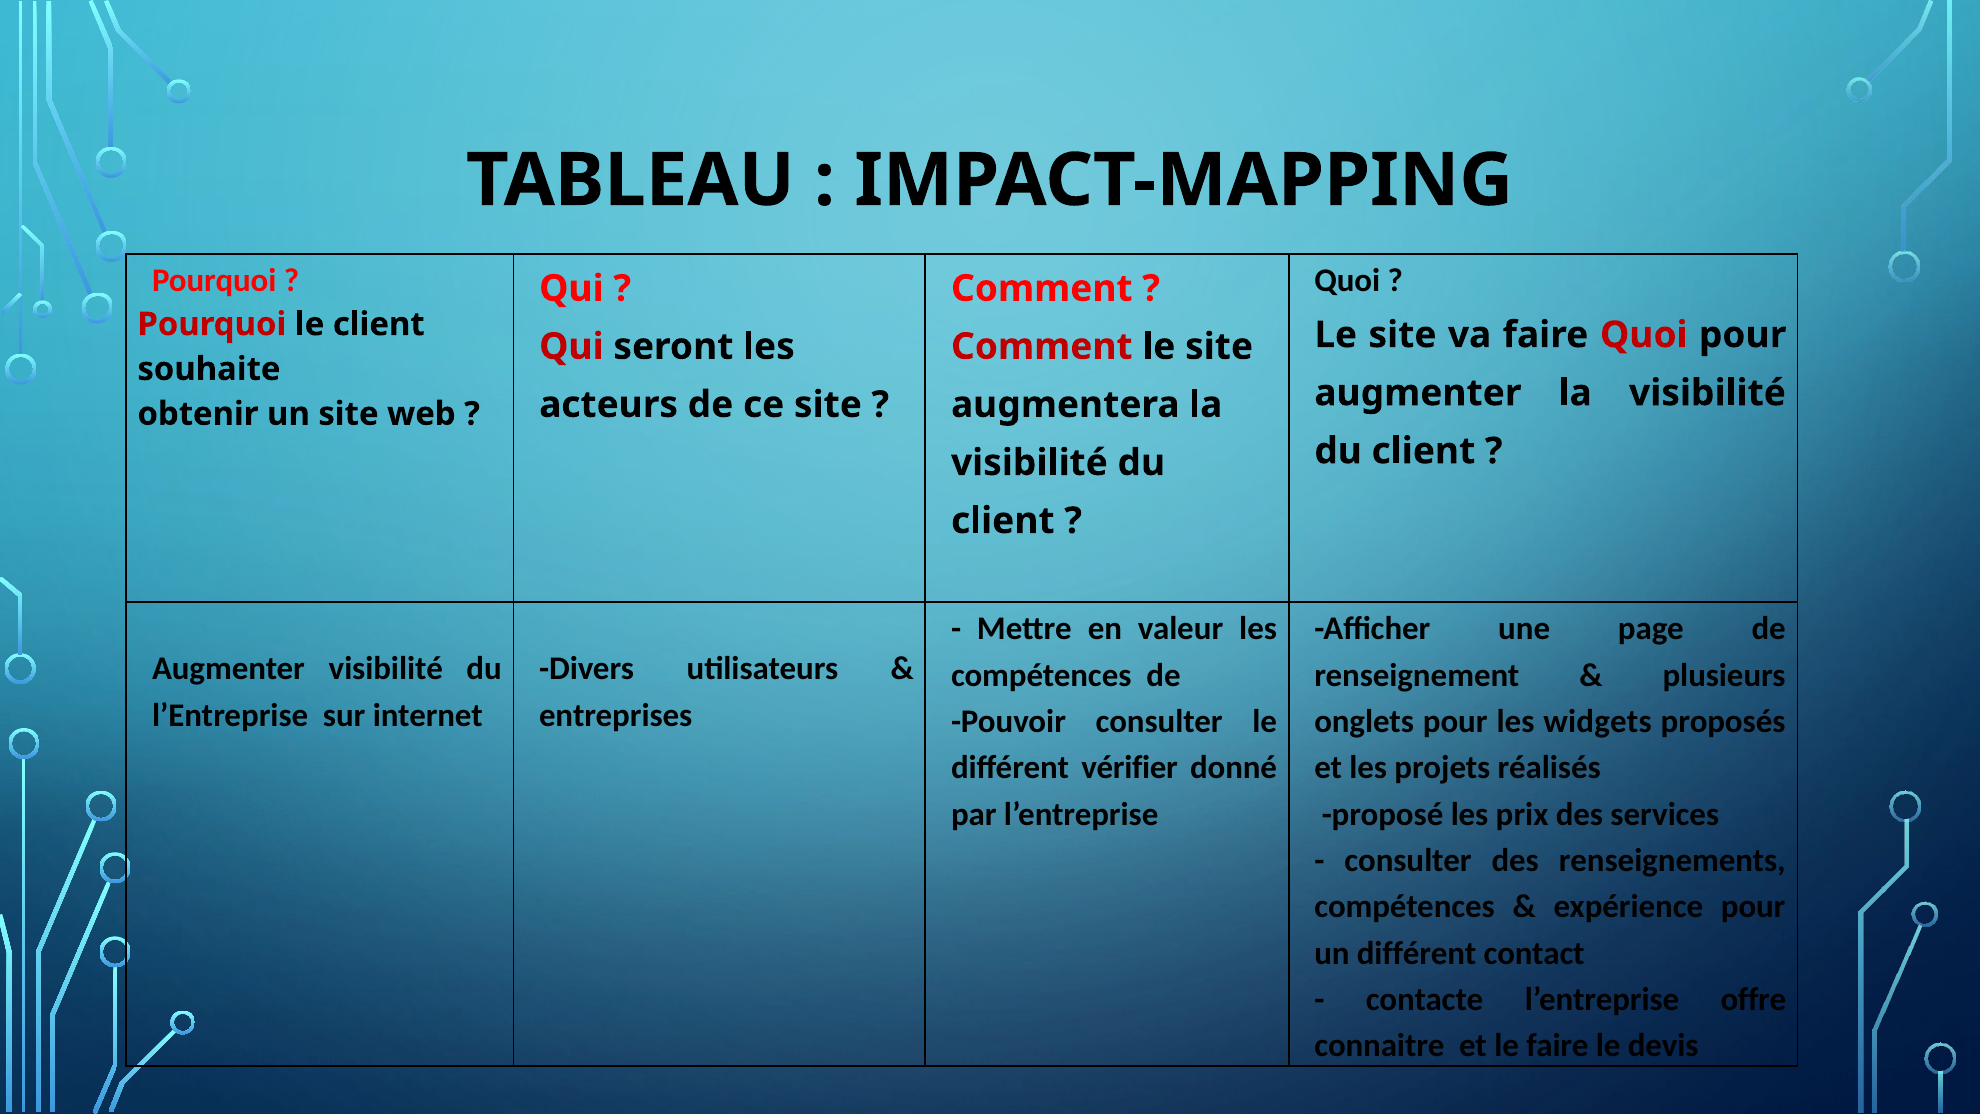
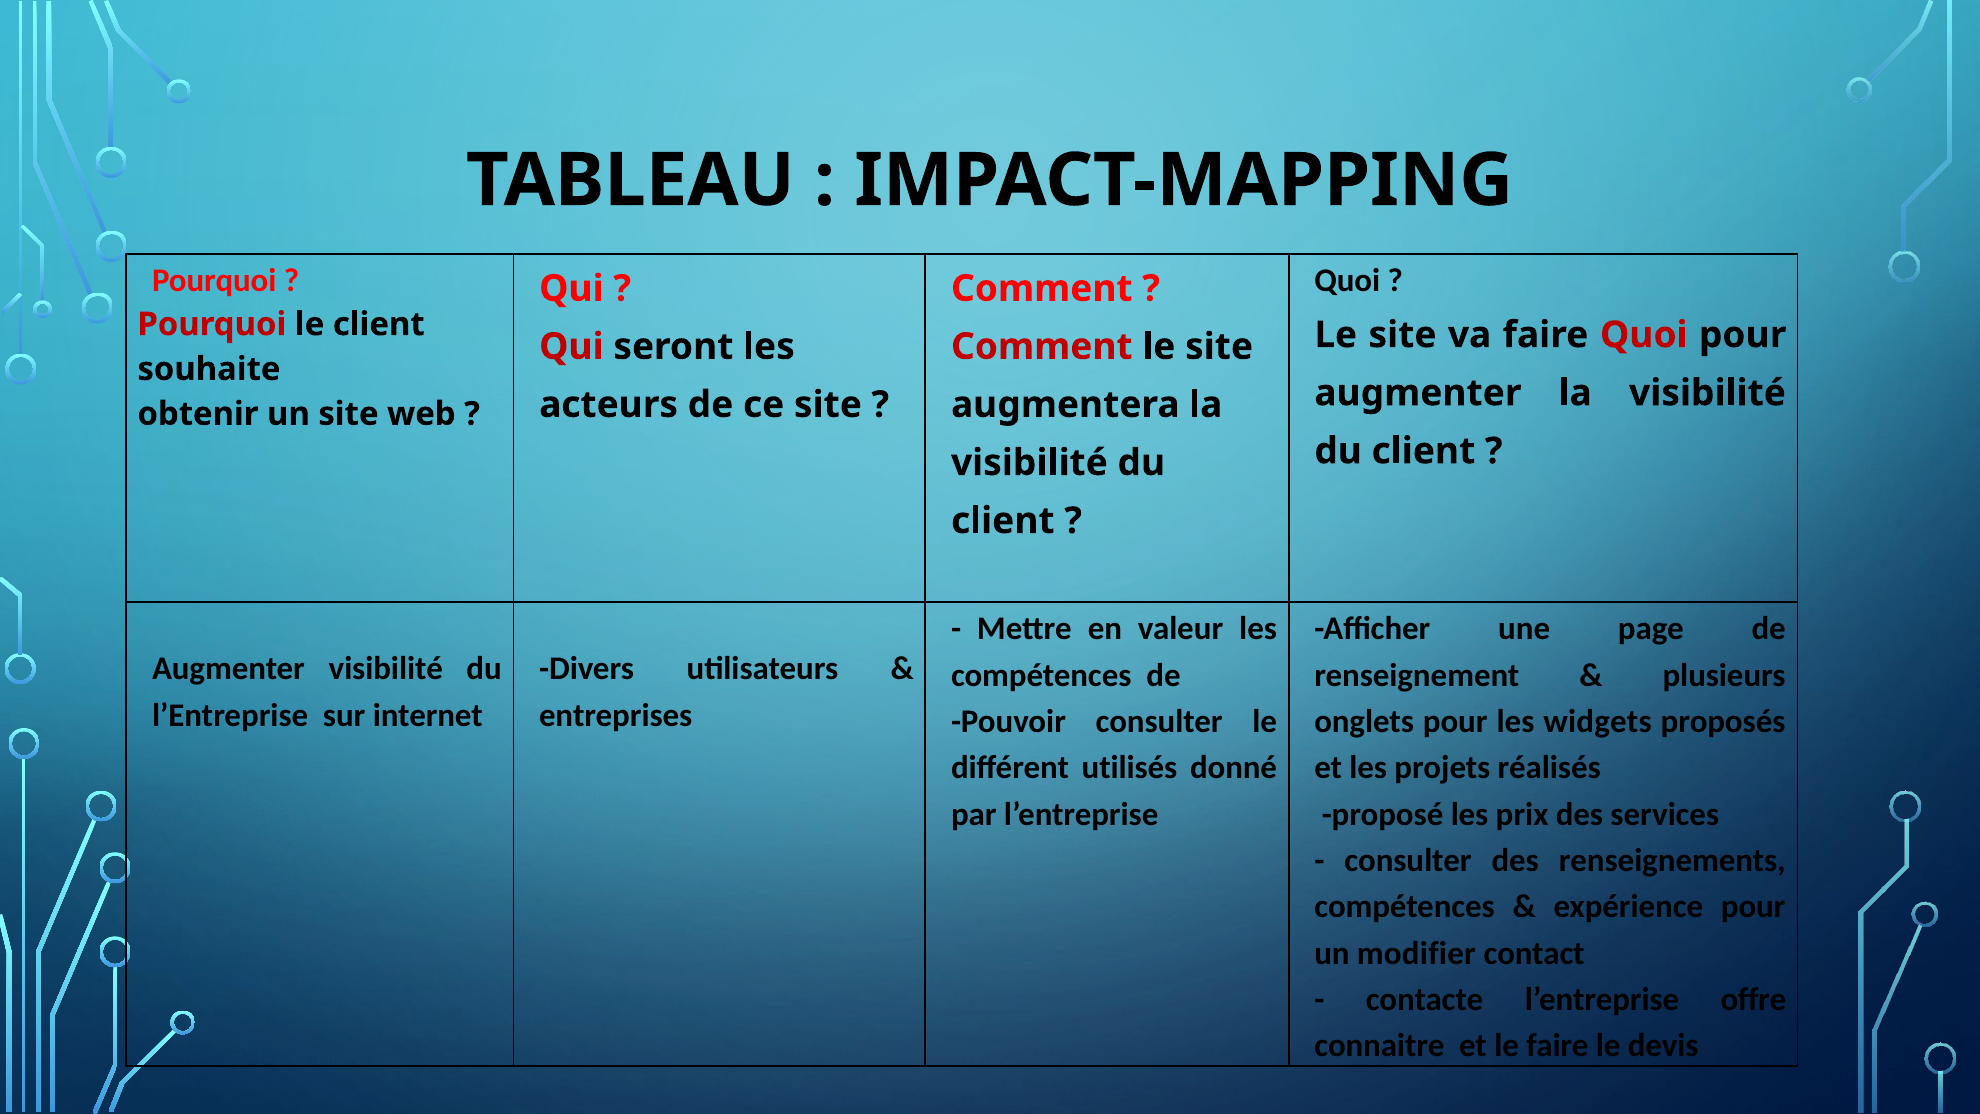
vérifier: vérifier -> utilisés (1130, 768)
un différent: différent -> modifier (1416, 953)
